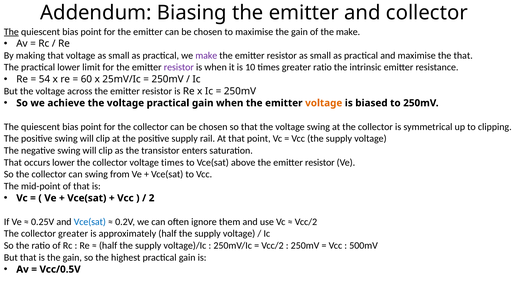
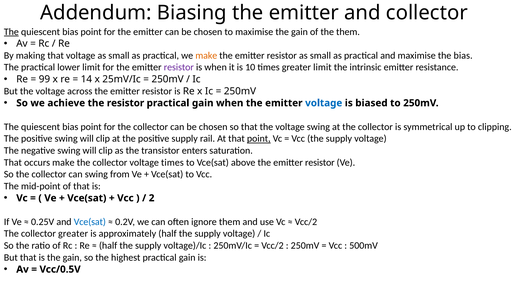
the make: make -> them (348, 32)
make colour: purple -> orange (206, 56)
the that: that -> bias (463, 56)
greater ratio: ratio -> limit (322, 67)
54: 54 -> 99 (44, 79)
60: 60 -> 14 (86, 79)
achieve the voltage: voltage -> resistor (126, 103)
voltage colour: orange -> blue (324, 103)
point underline: none -> present (259, 139)
occurs lower: lower -> make (63, 162)
